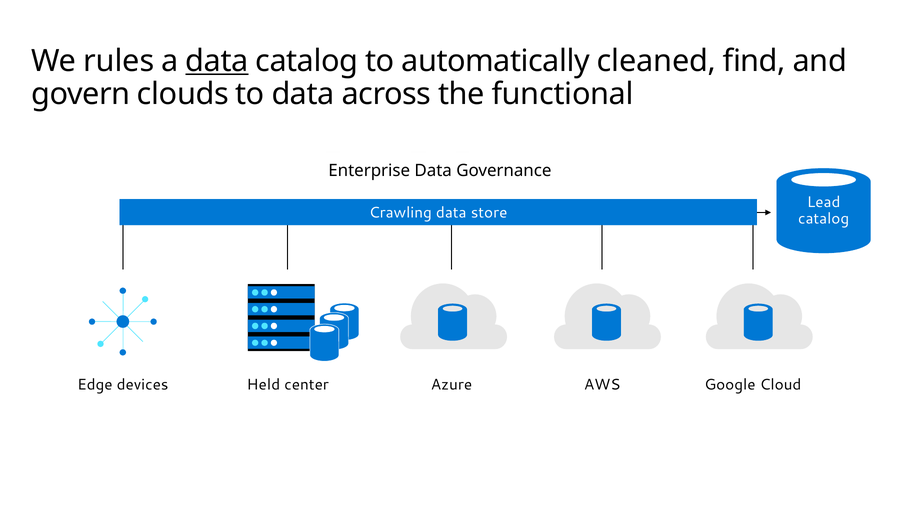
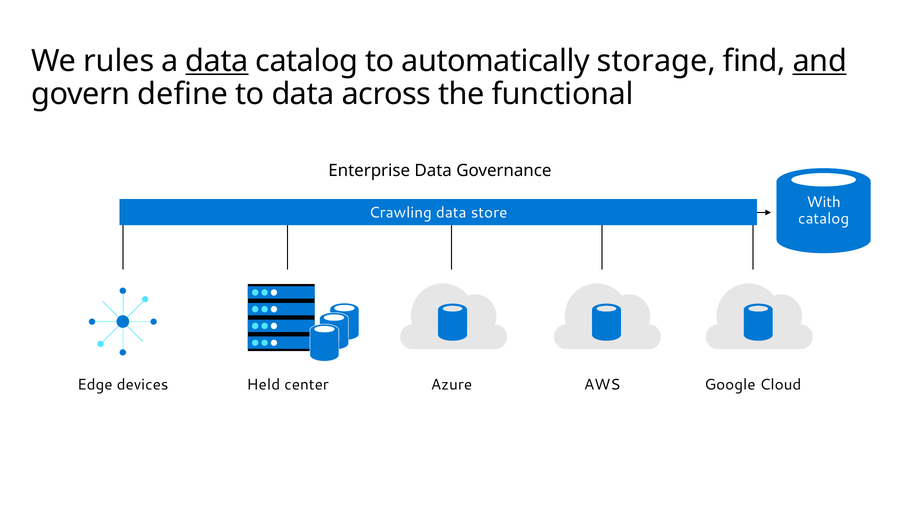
cleaned: cleaned -> storage (656, 61)
and underline: none -> present (820, 61)
clouds: clouds -> define (183, 94)
Lead: Lead -> With (824, 202)
